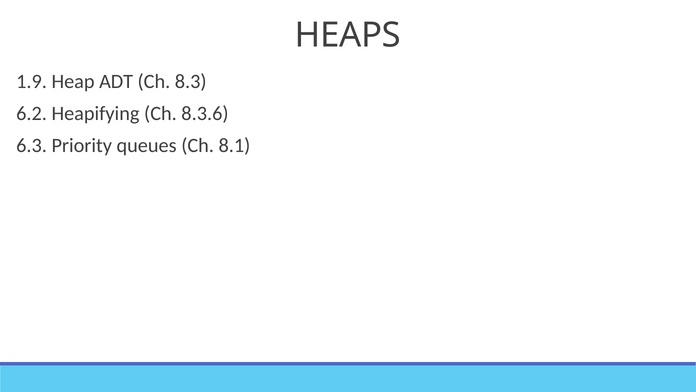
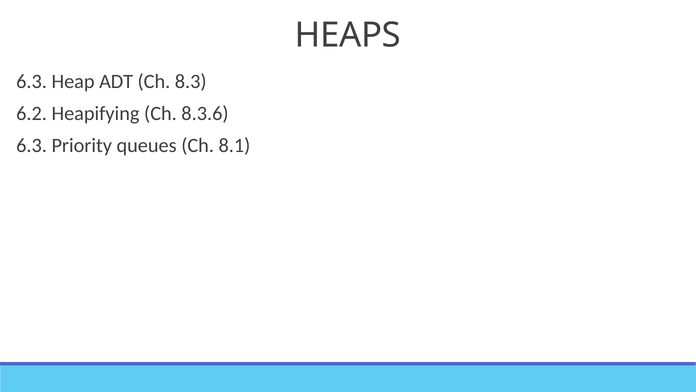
1.9: 1.9 -> 6.3 (32, 81)
